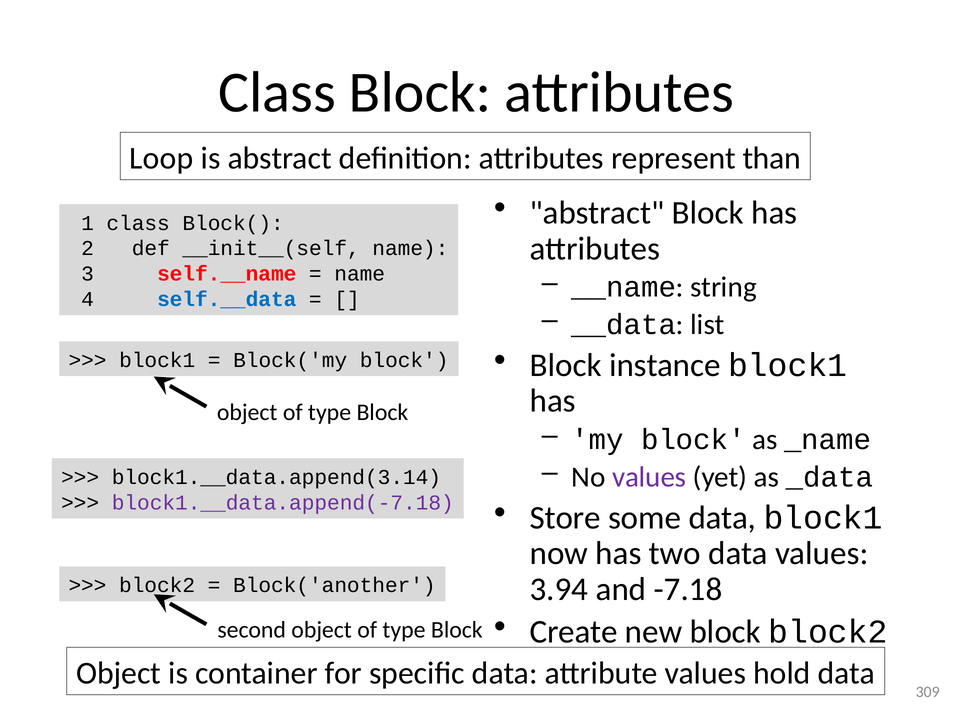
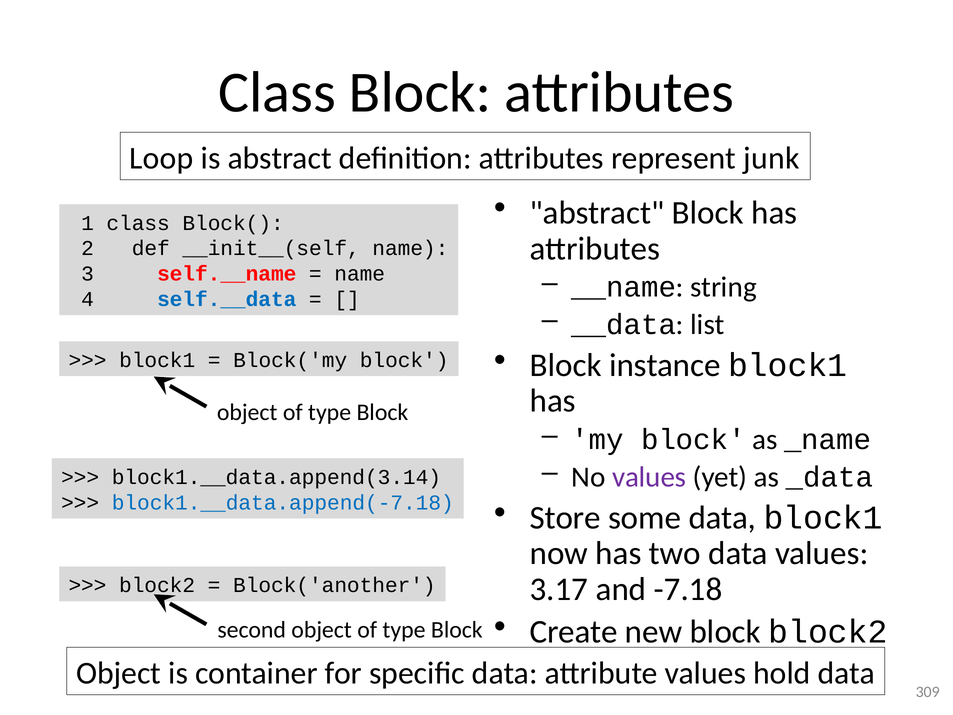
than: than -> junk (771, 158)
block1.__data.append(-7.18 colour: purple -> blue (283, 502)
3.94: 3.94 -> 3.17 (559, 589)
